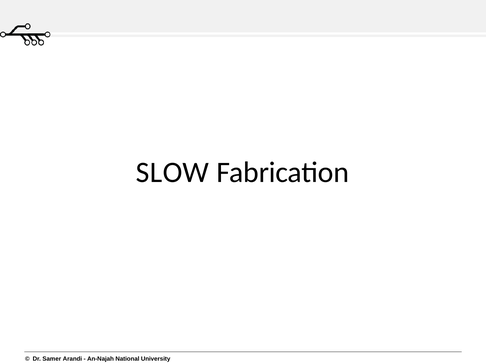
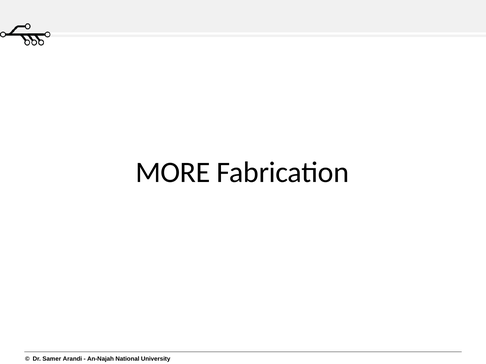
SLOW: SLOW -> MORE (173, 172)
